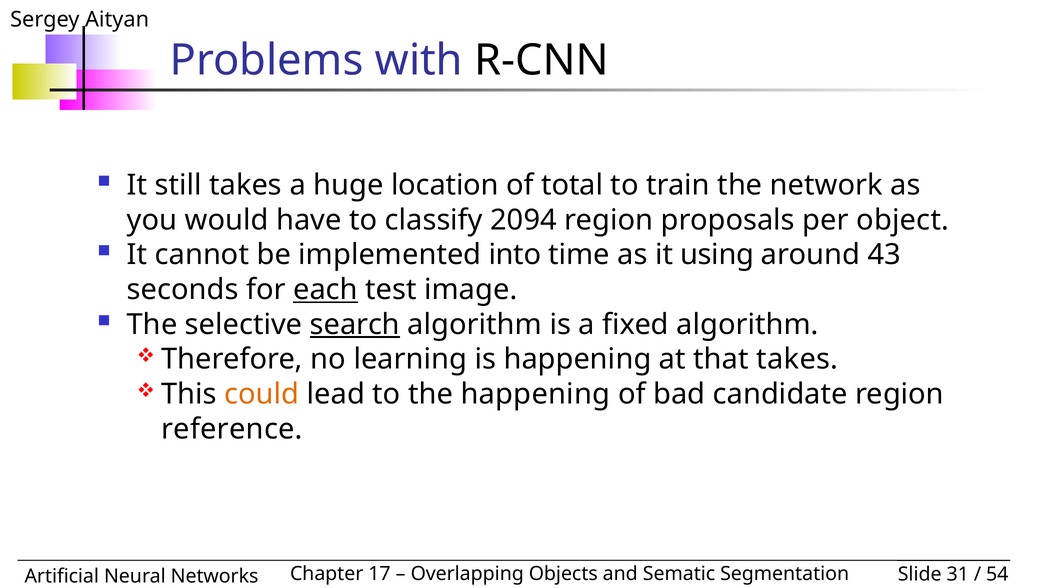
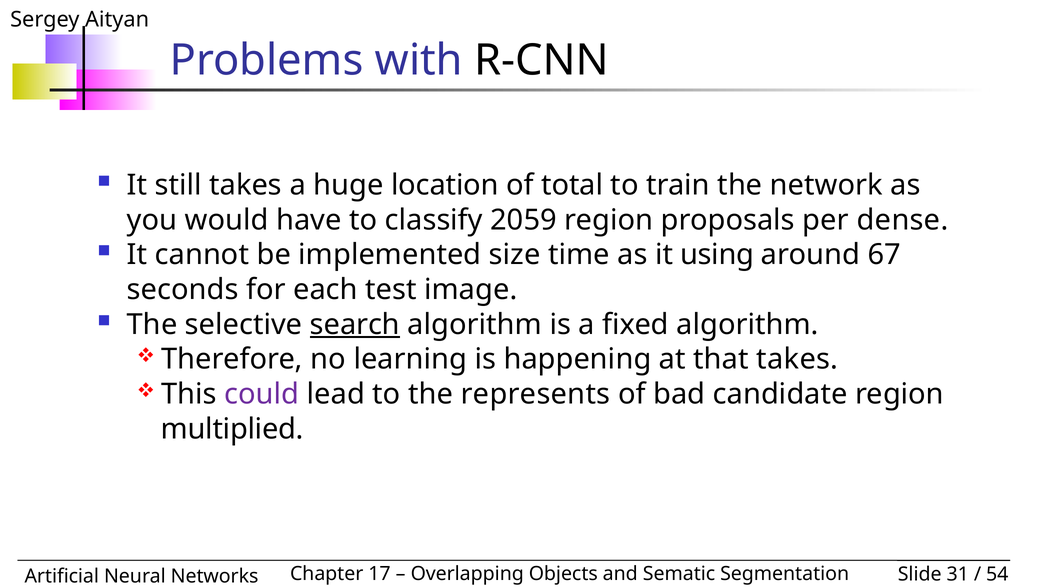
2094: 2094 -> 2059 (524, 220)
object: object -> dense (903, 220)
into: into -> size (515, 255)
43: 43 -> 67 (884, 255)
each underline: present -> none (325, 290)
could colour: orange -> purple (262, 394)
the happening: happening -> represents (535, 394)
reference: reference -> multiplied (232, 429)
